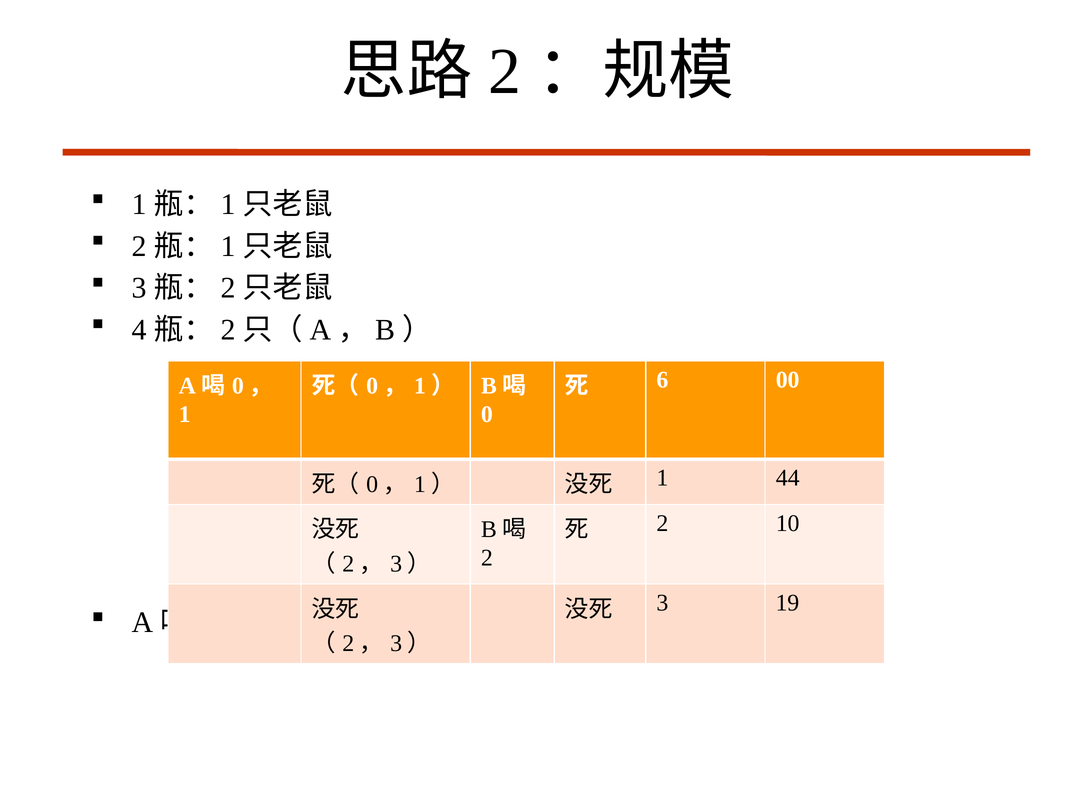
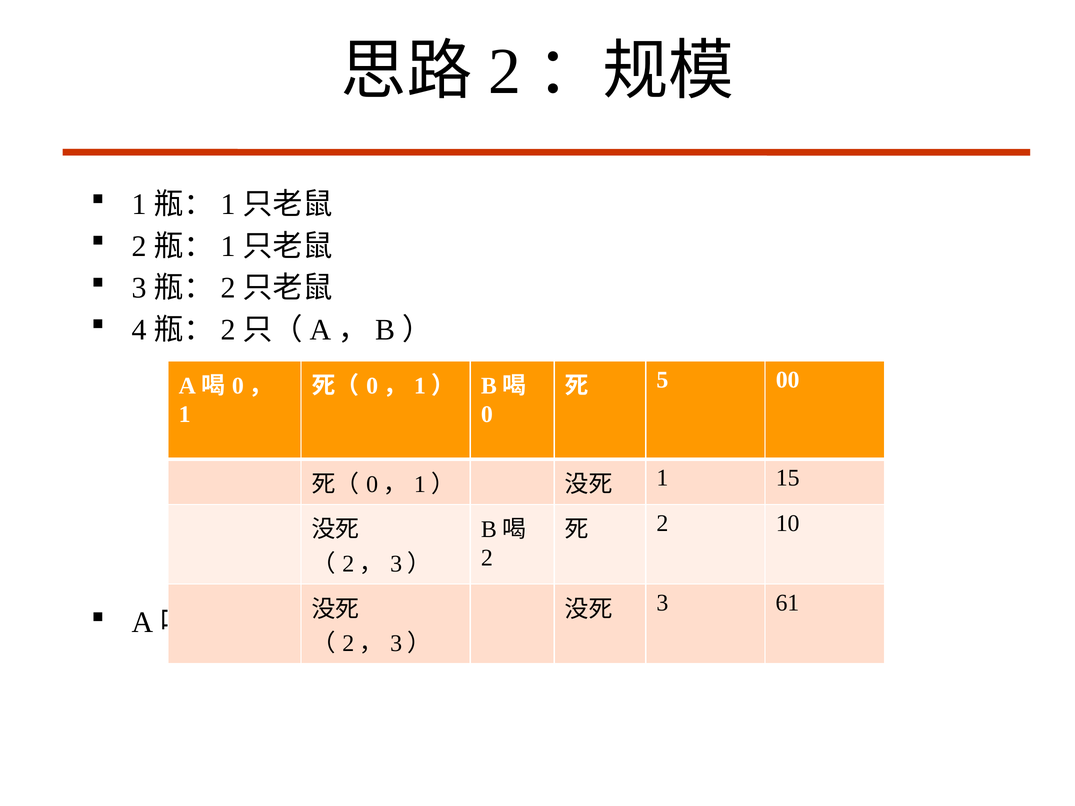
6: 6 -> 5 (662, 380)
44: 44 -> 15 (788, 478)
19: 19 -> 61 (787, 603)
